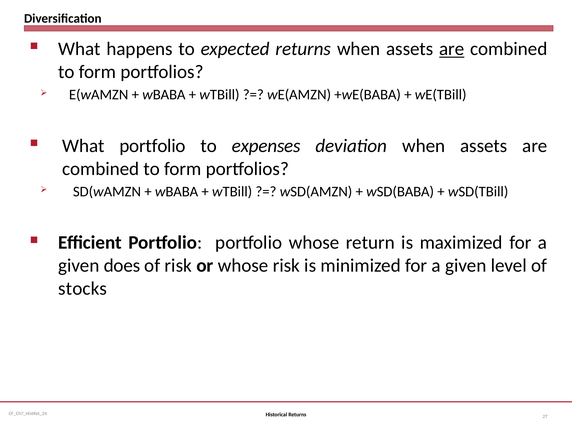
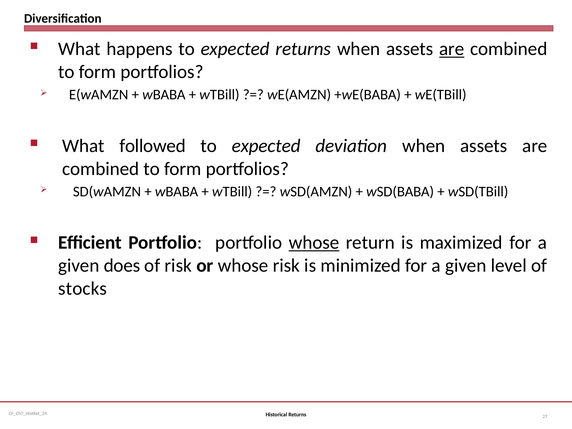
What portfolio: portfolio -> followed (153, 146)
expenses: expenses -> expected (266, 146)
whose underline: none -> present (314, 243)
